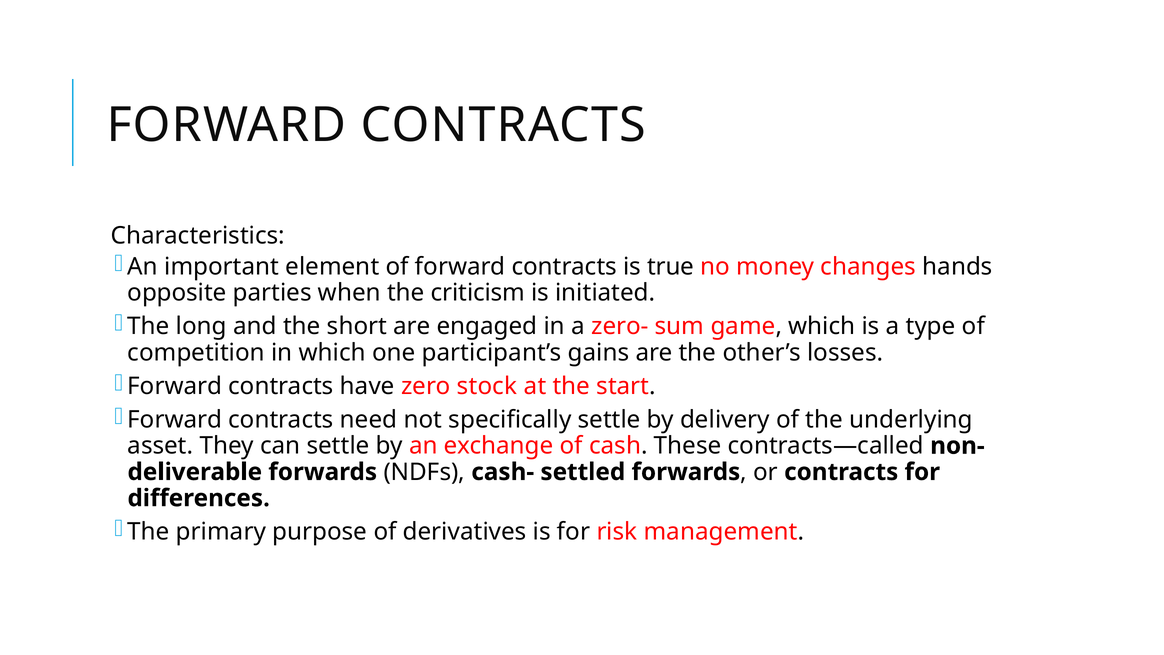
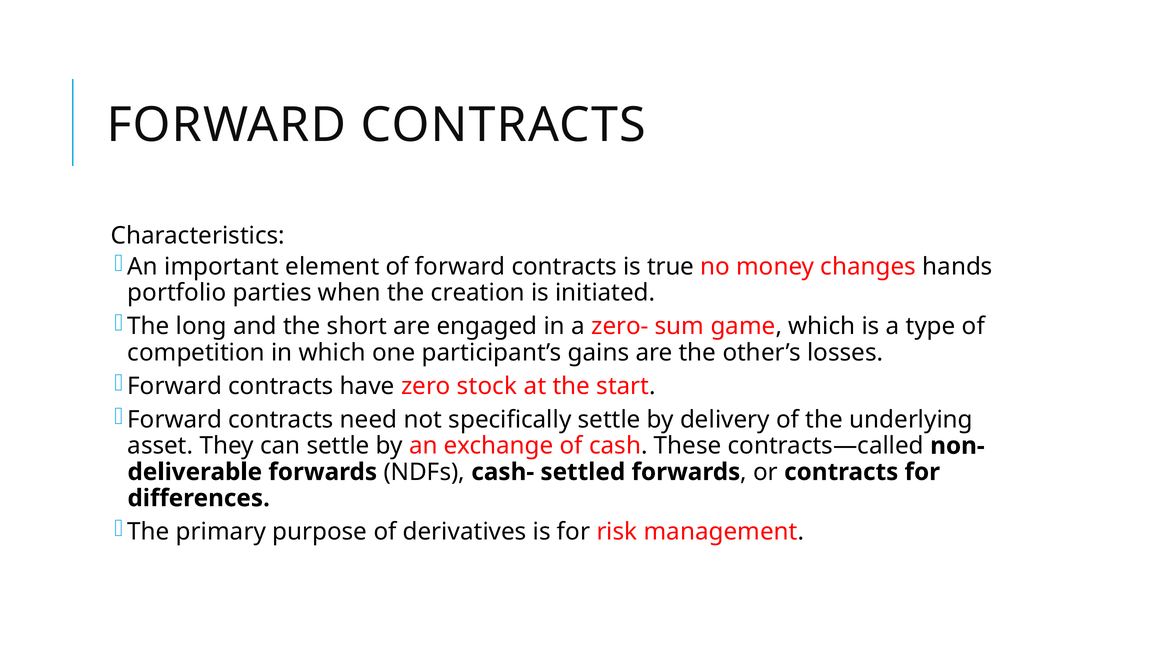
opposite: opposite -> portfolio (177, 293)
criticism: criticism -> creation (478, 293)
